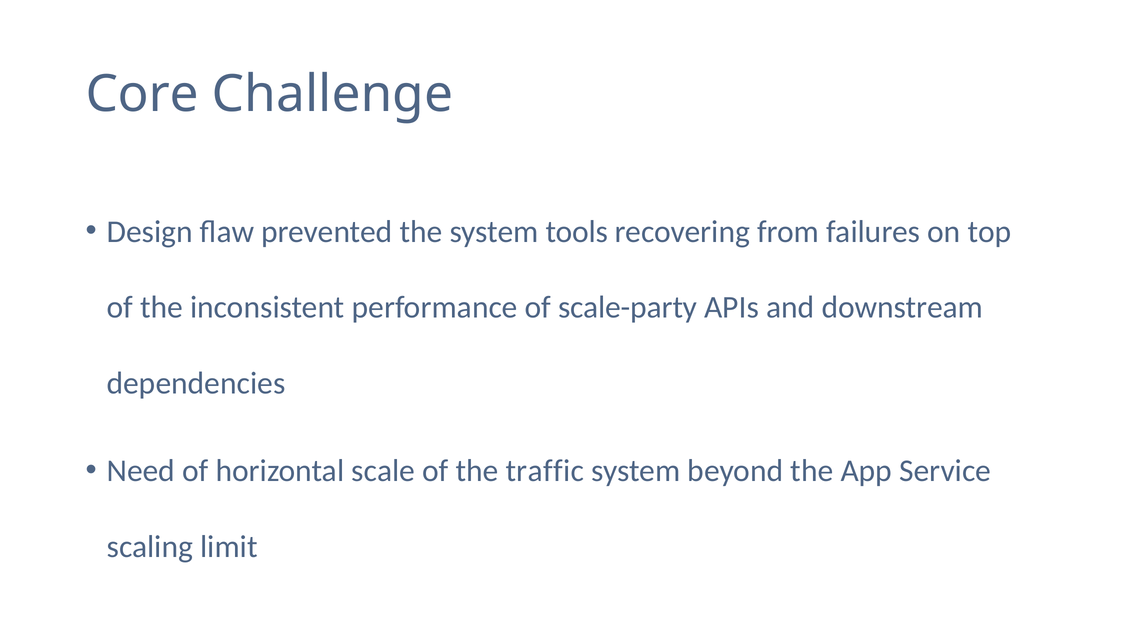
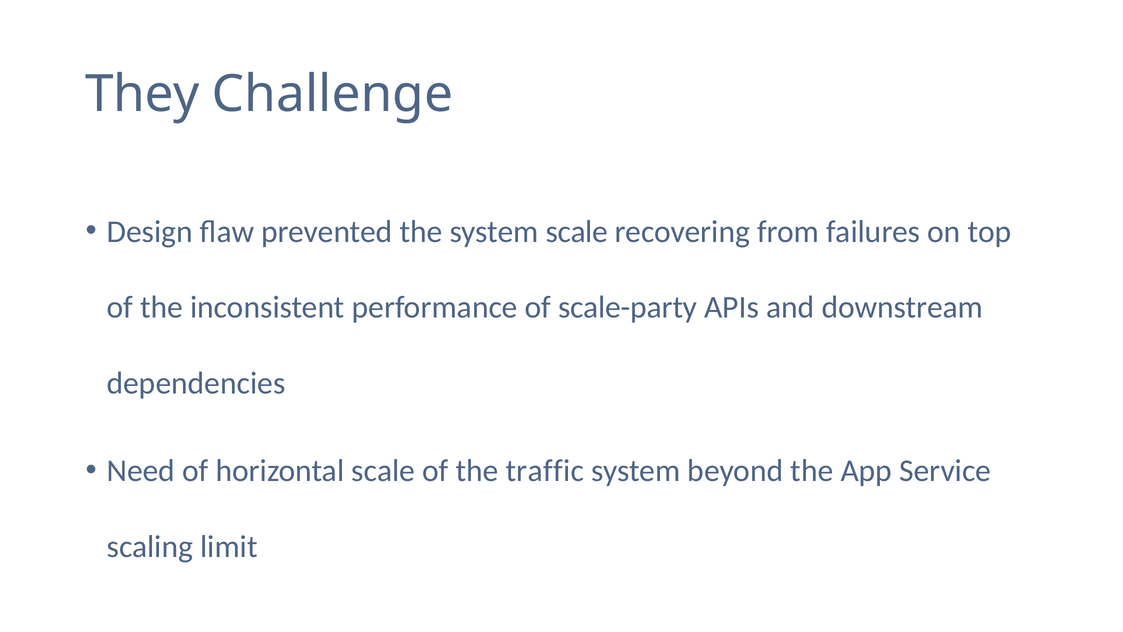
Core: Core -> They (142, 94)
system tools: tools -> scale (577, 231)
